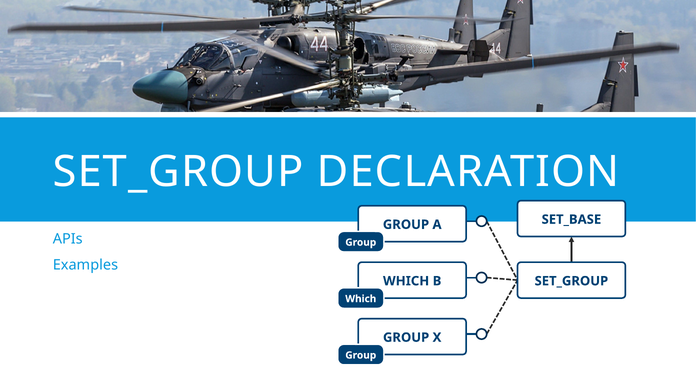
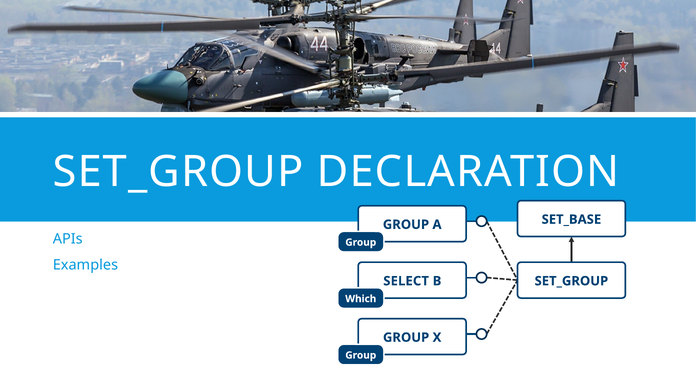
WHICH: WHICH -> SELECT (406, 281)
